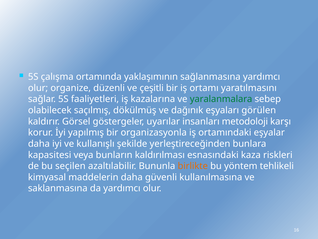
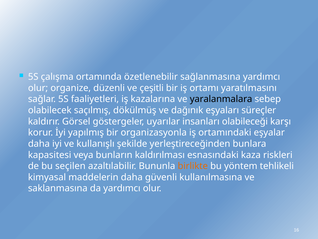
yaklaşımının: yaklaşımının -> özetlenebilir (151, 77)
yaralanmalara colour: green -> black (221, 99)
görülen: görülen -> süreçler (259, 110)
metodoloji: metodoloji -> olabileceği (245, 121)
